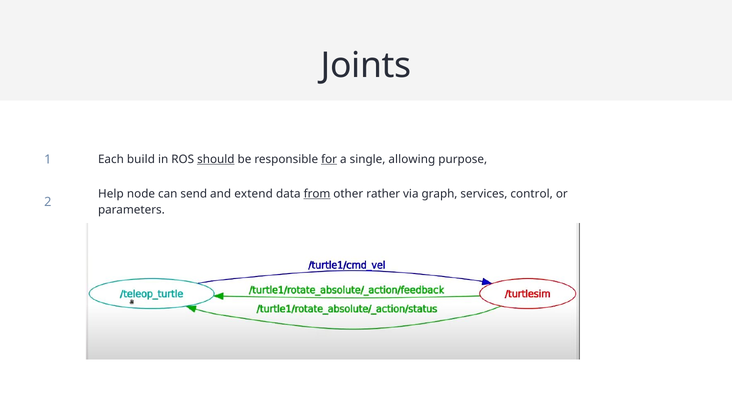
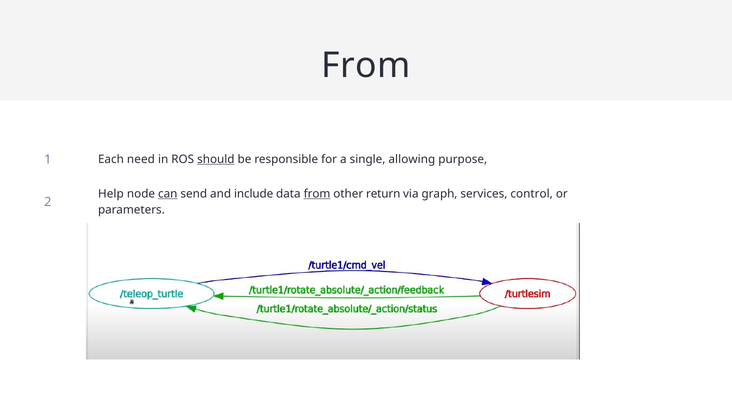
Joints: Joints -> From (366, 66)
build: build -> need (141, 159)
for underline: present -> none (329, 159)
can underline: none -> present (168, 194)
extend: extend -> include (254, 194)
rather: rather -> return (383, 194)
